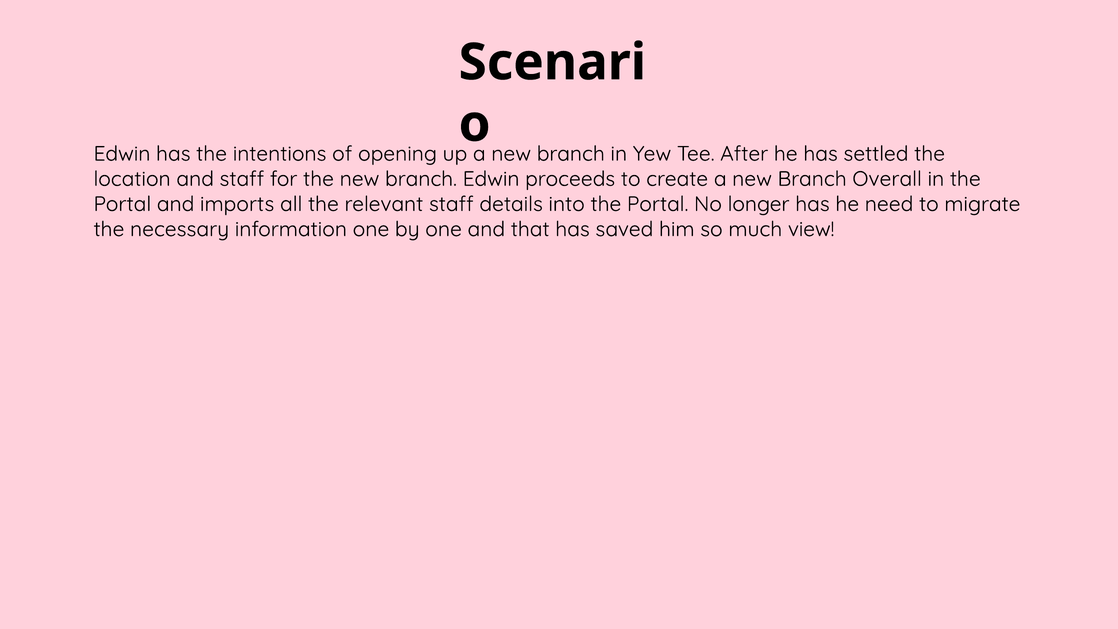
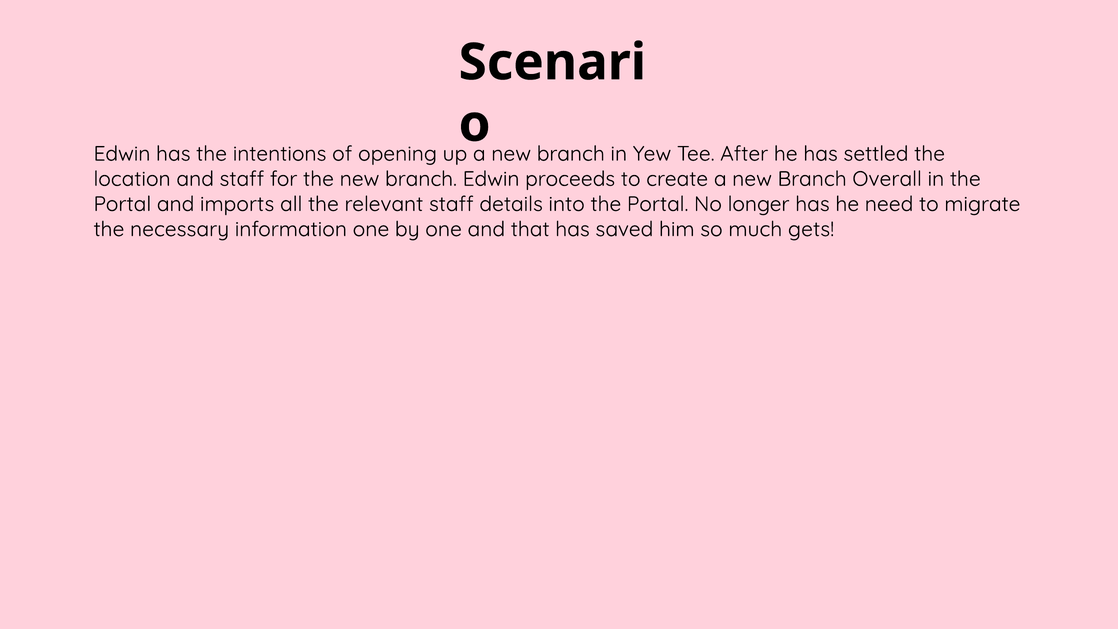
view: view -> gets (811, 229)
